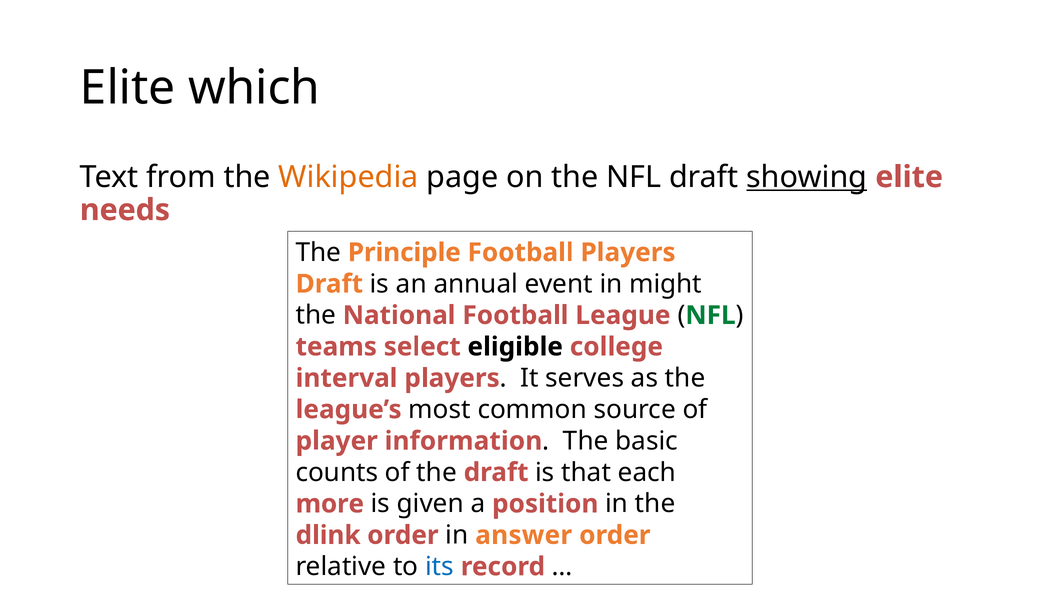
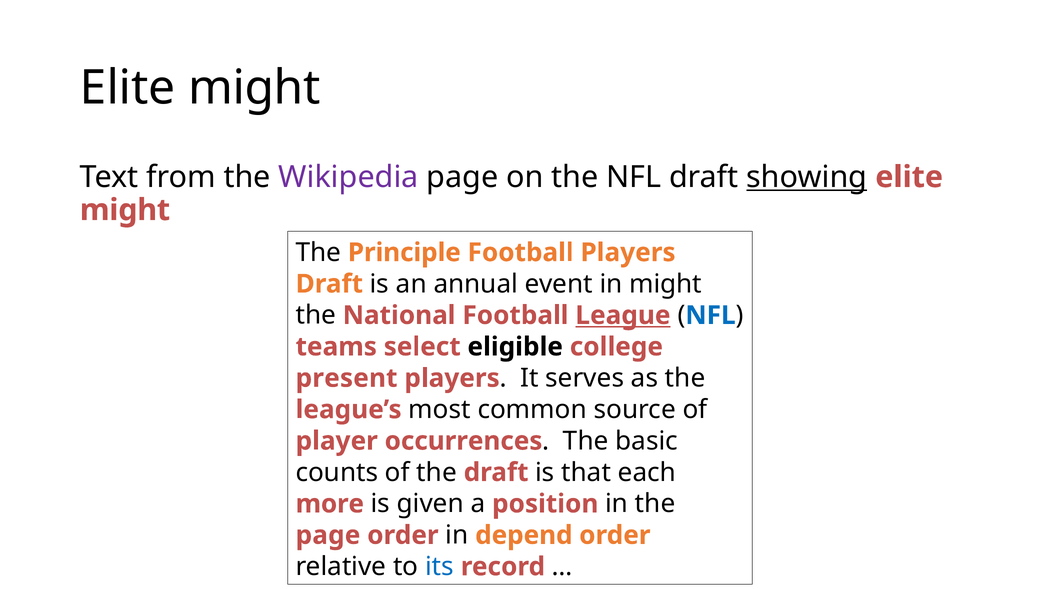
which: which -> might (254, 88)
Wikipedia colour: orange -> purple (348, 177)
needs: needs -> might (125, 210)
League underline: none -> present (623, 315)
NFL colour: green -> blue (710, 315)
interval: interval -> present (347, 378)
information: information -> occurrences (464, 441)
dlink: dlink -> page (328, 535)
answer: answer -> depend (524, 535)
